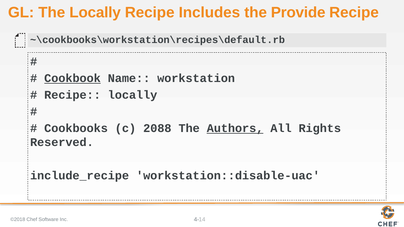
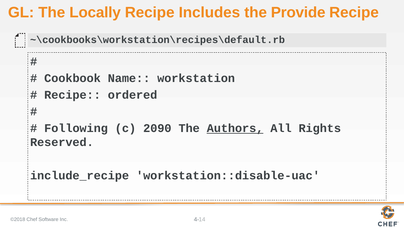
Cookbook underline: present -> none (73, 78)
Recipe locally: locally -> ordered (133, 95)
Cookbooks: Cookbooks -> Following (76, 128)
2088: 2088 -> 2090 (157, 128)
